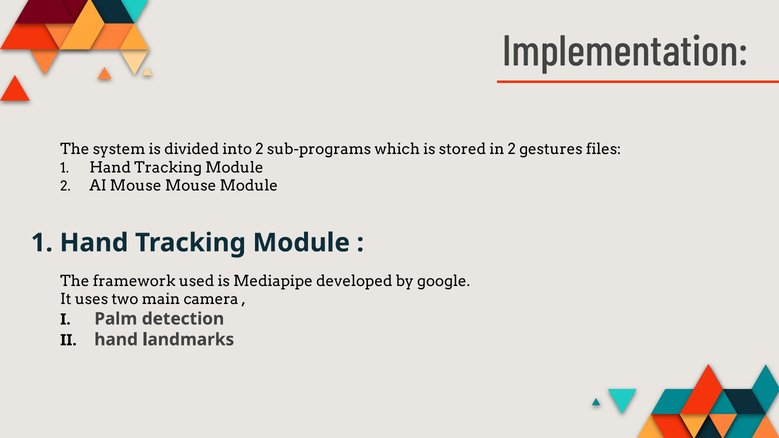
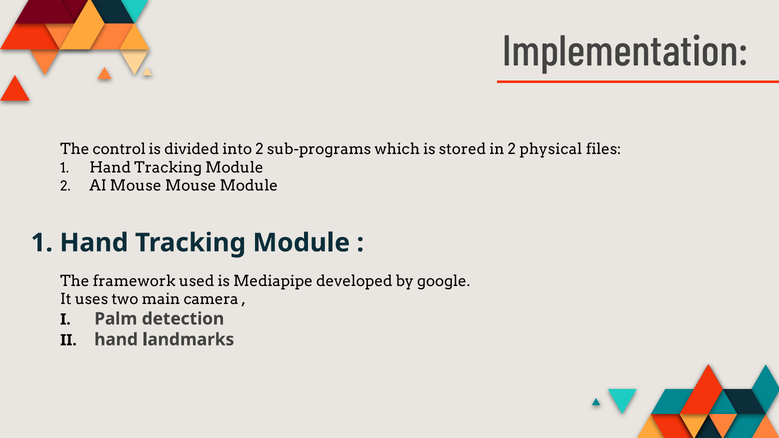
system: system -> control (119, 149)
gestures: gestures -> physical (551, 149)
